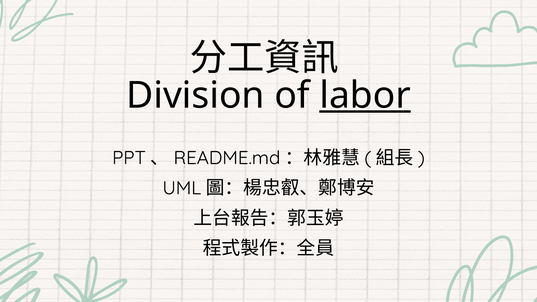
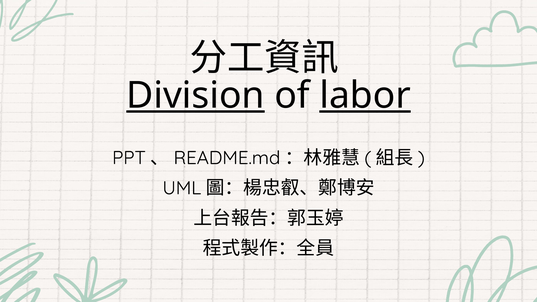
Division underline: none -> present (195, 96)
